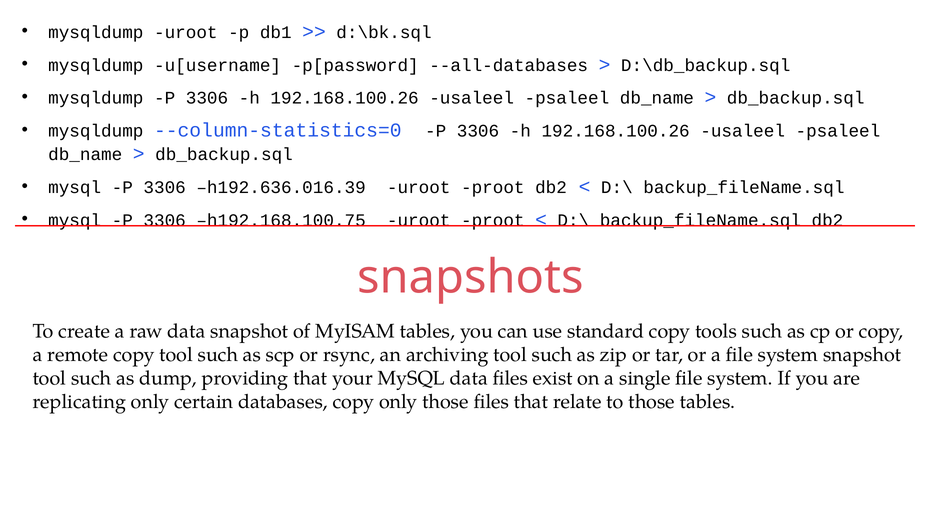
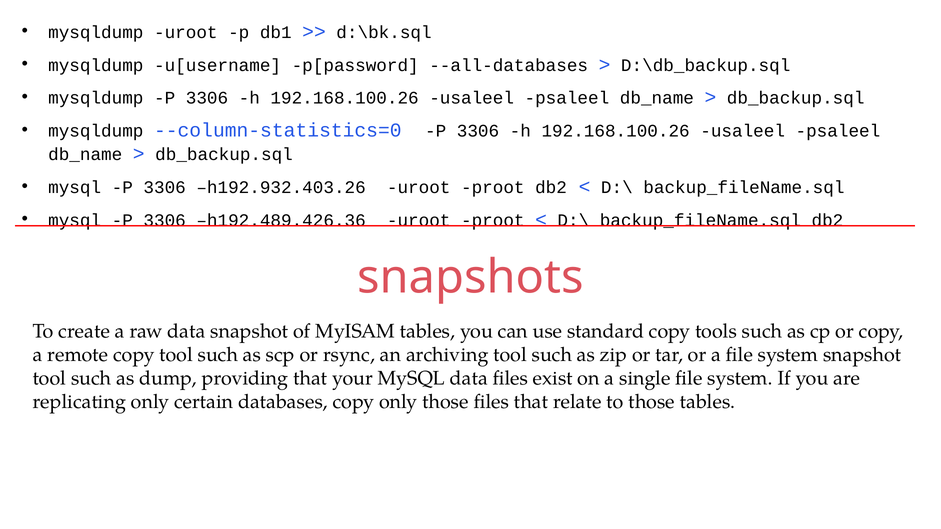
h192.636.016.39: h192.636.016.39 -> h192.932.403.26 (281, 188)
h192.168.100.75: h192.168.100.75 -> h192.489.426.36 (281, 221)
